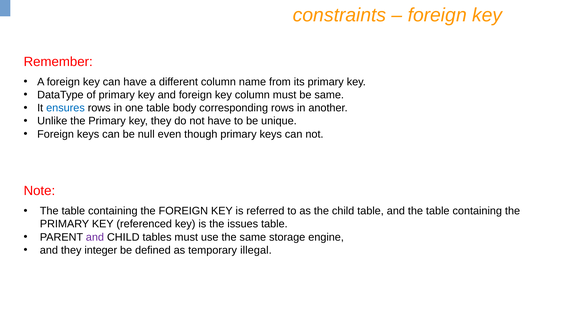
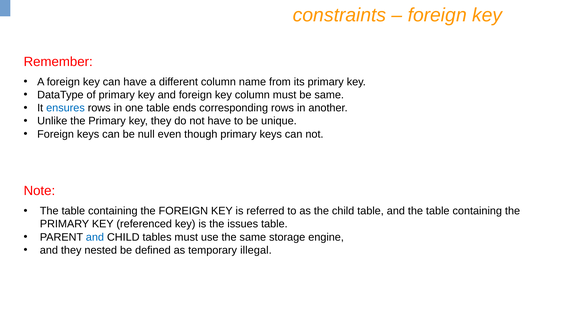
body: body -> ends (185, 108)
and colour: purple -> blue (95, 237)
integer: integer -> nested (101, 250)
